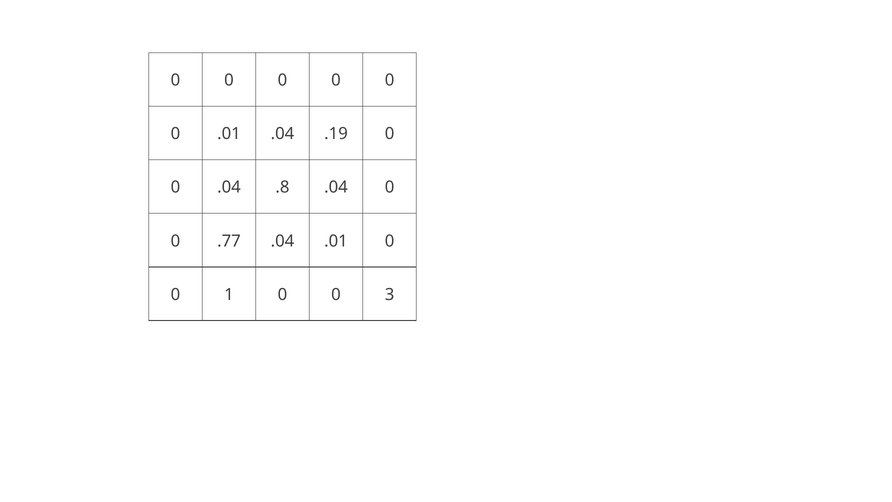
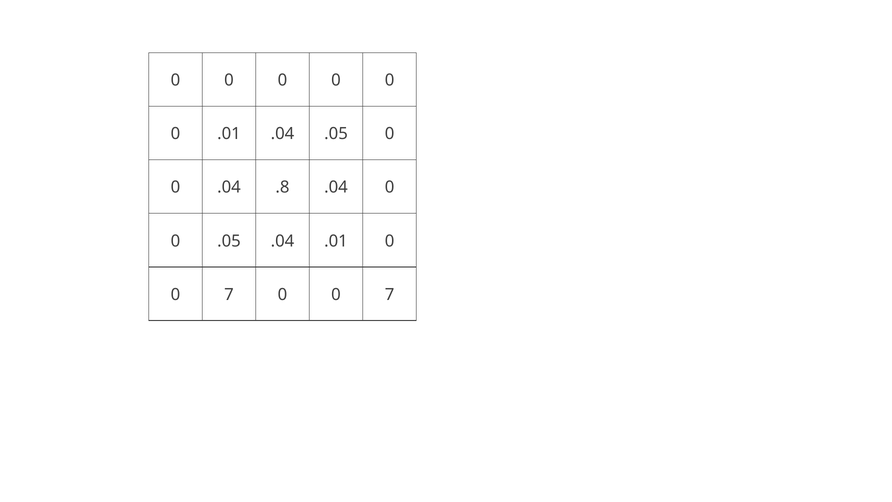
.04 .19: .19 -> .05 (336, 134)
0 .77: .77 -> .05 (229, 241)
1: 1 -> 7 (229, 294)
3: 3 -> 7 (390, 294)
